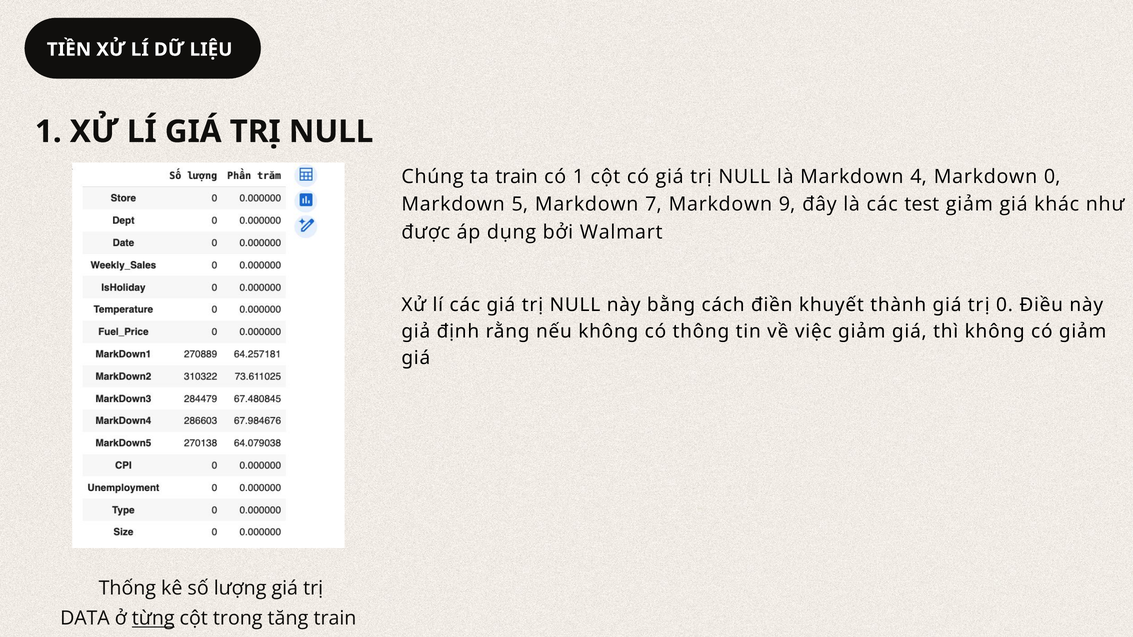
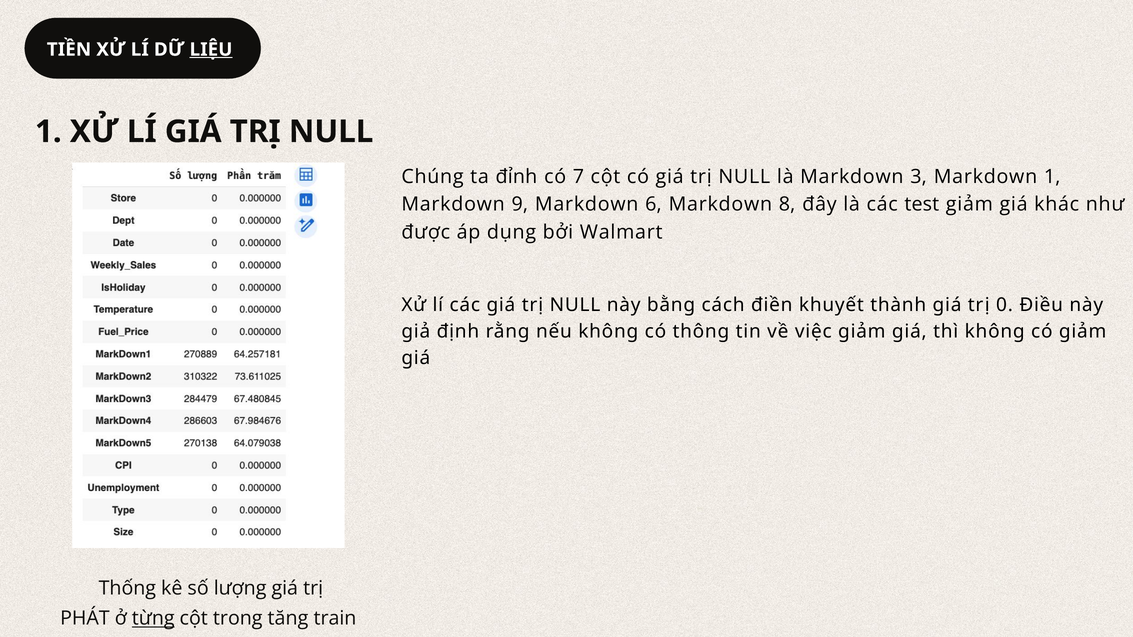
LIỆU underline: none -> present (211, 50)
ta train: train -> đỉnh (516, 177)
có 1: 1 -> 7 (578, 177)
4: 4 -> 3 (919, 177)
Markdown 0: 0 -> 1 (1052, 177)
5: 5 -> 9 (520, 205)
7: 7 -> 6 (653, 205)
9: 9 -> 8 (787, 205)
DATA: DATA -> PHÁT (85, 619)
